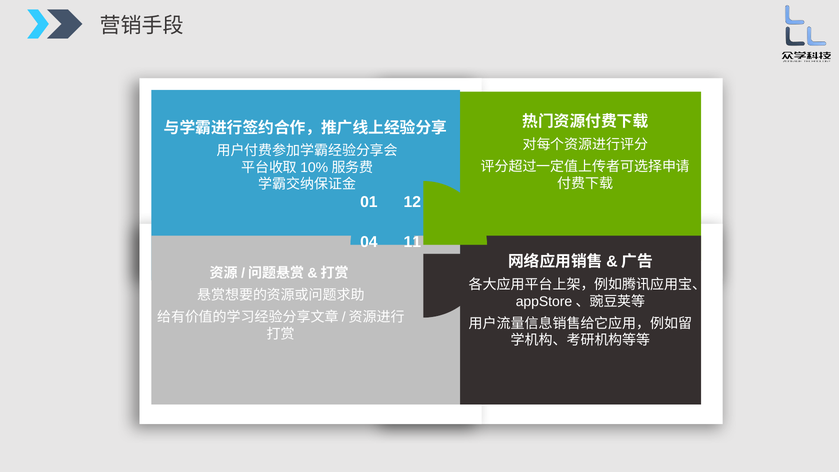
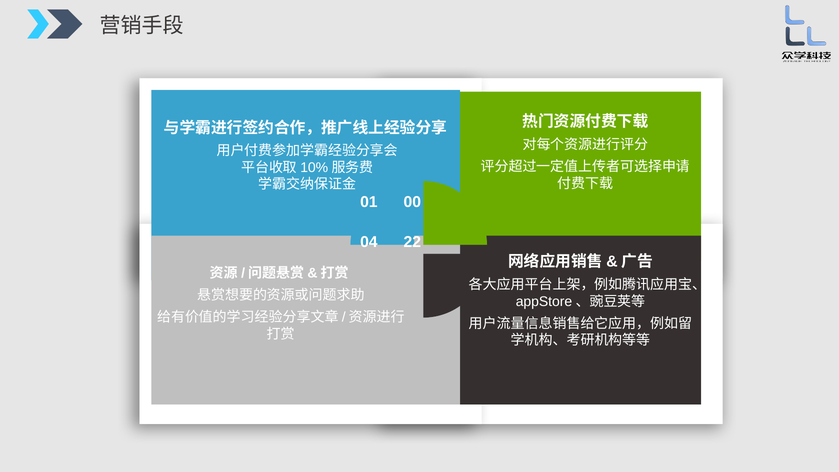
12: 12 -> 00 (412, 202)
11: 11 -> 22 (412, 242)
